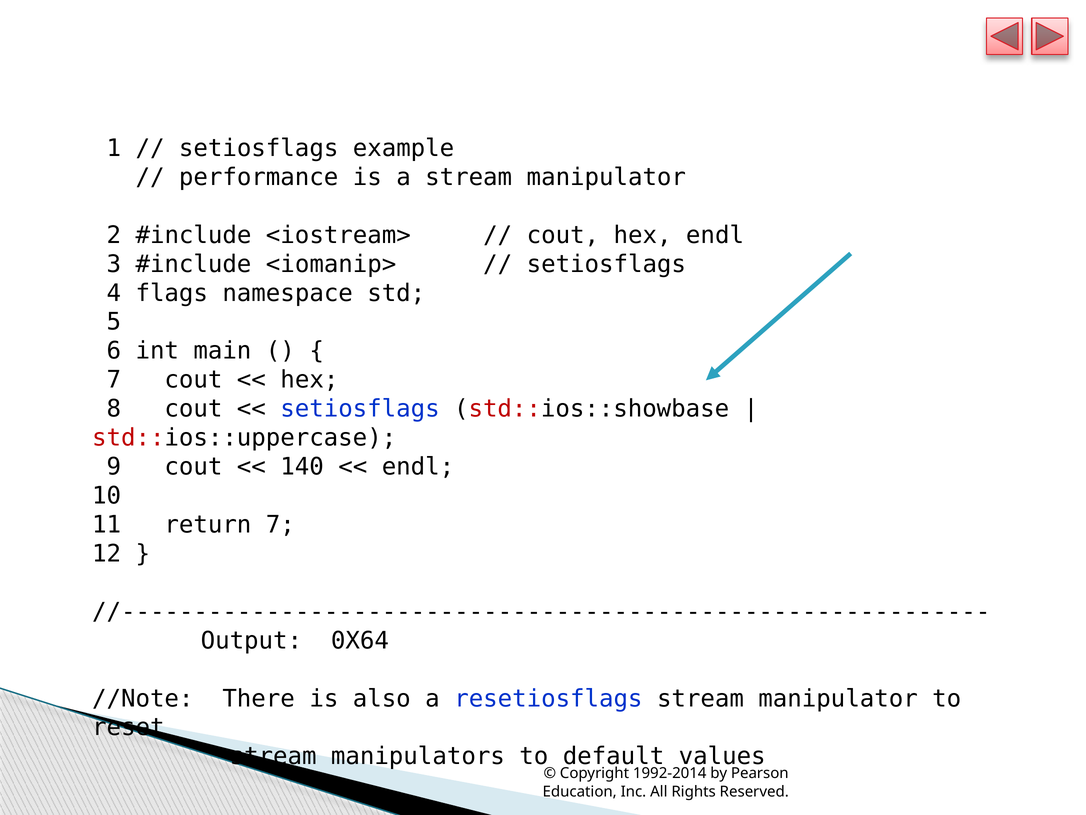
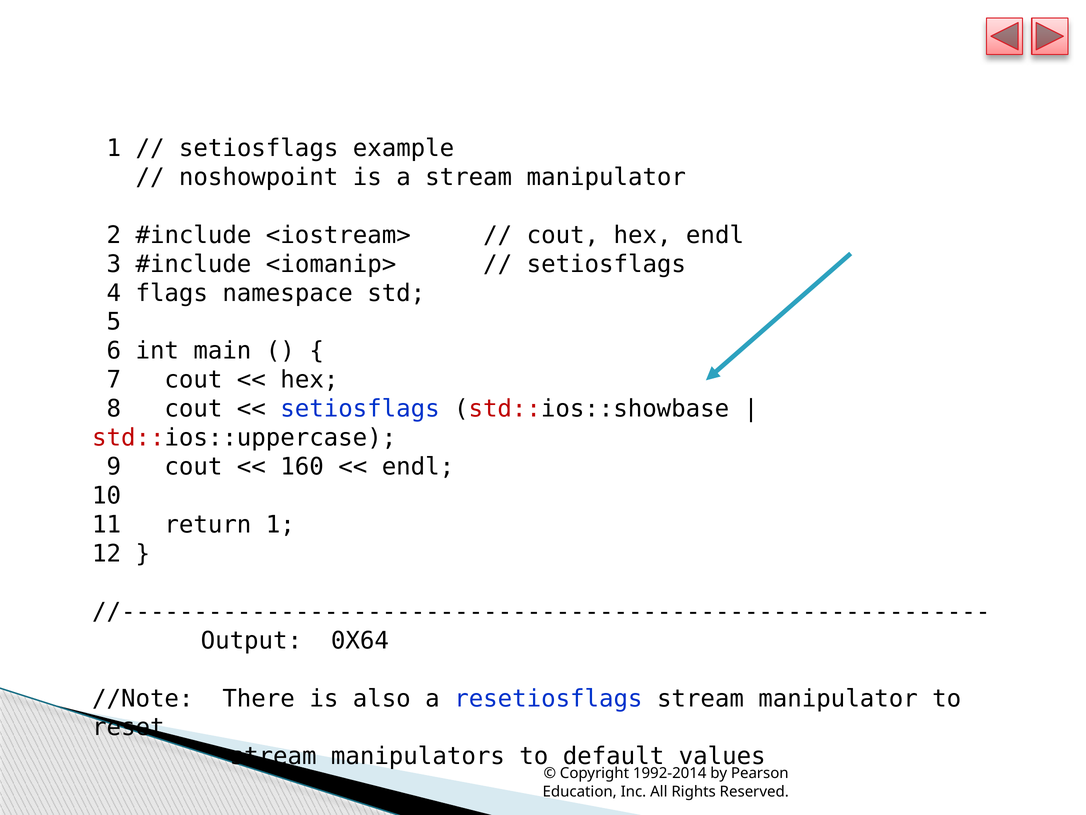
performance: performance -> noshowpoint (259, 177)
140: 140 -> 160 (302, 467)
return 7: 7 -> 1 (280, 524)
